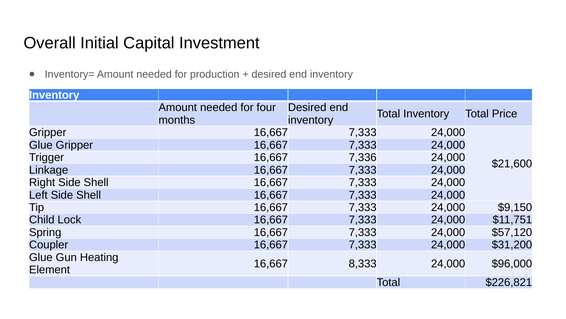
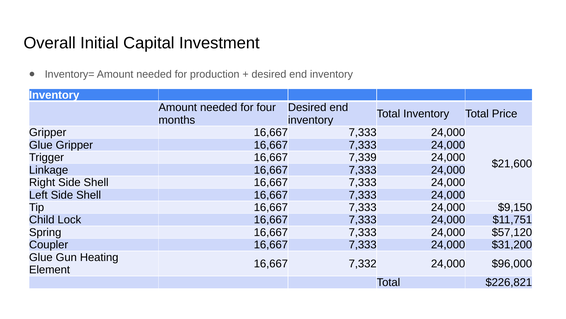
7,336: 7,336 -> 7,339 (363, 157)
8,333: 8,333 -> 7,332 (363, 263)
